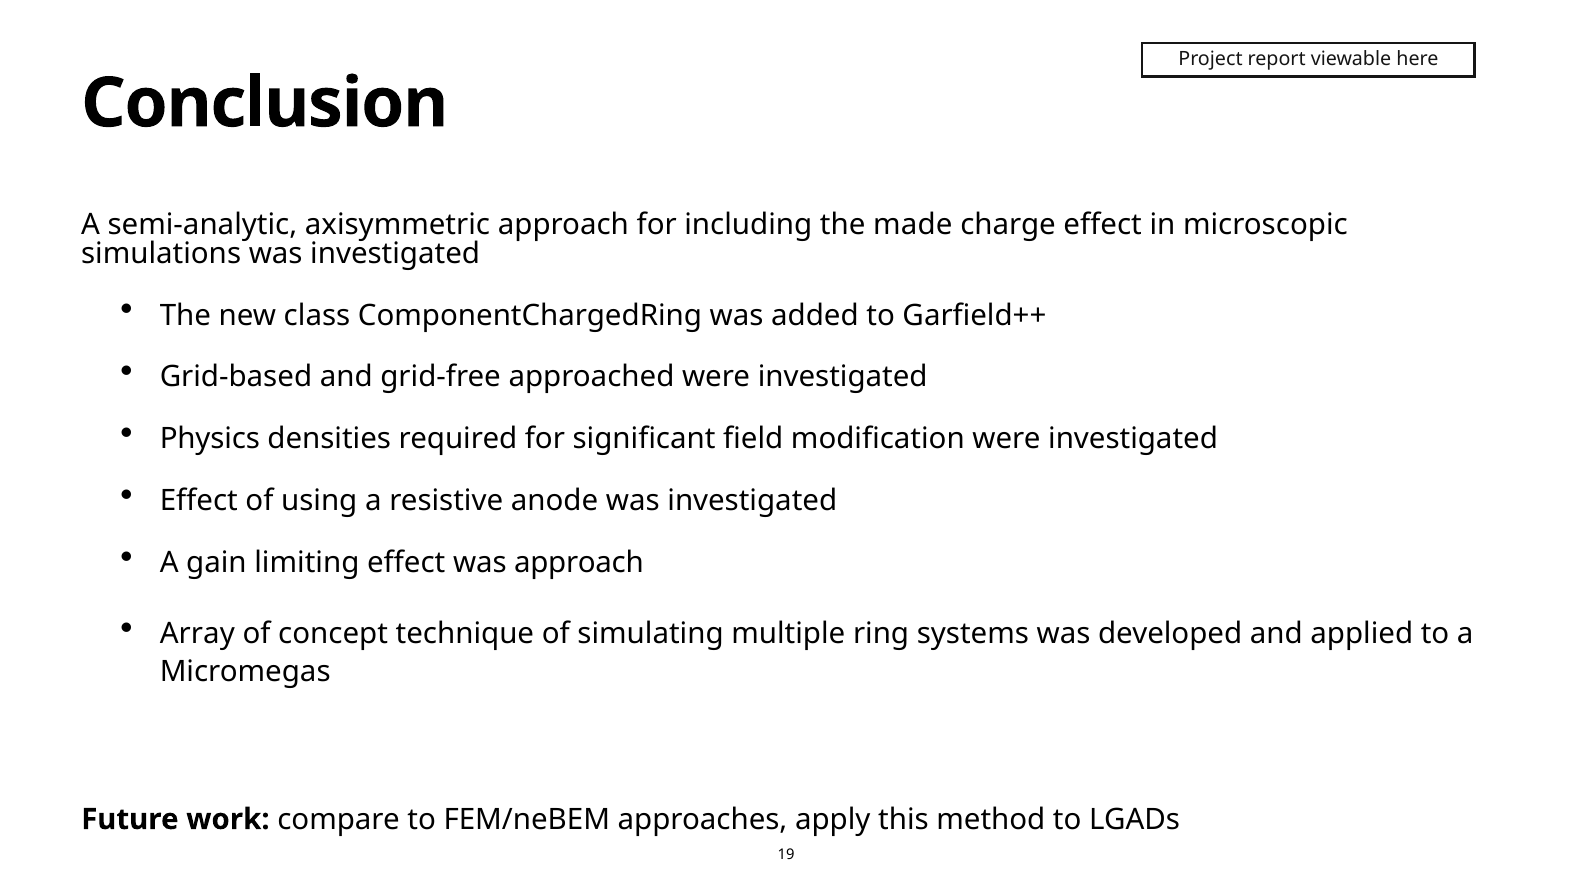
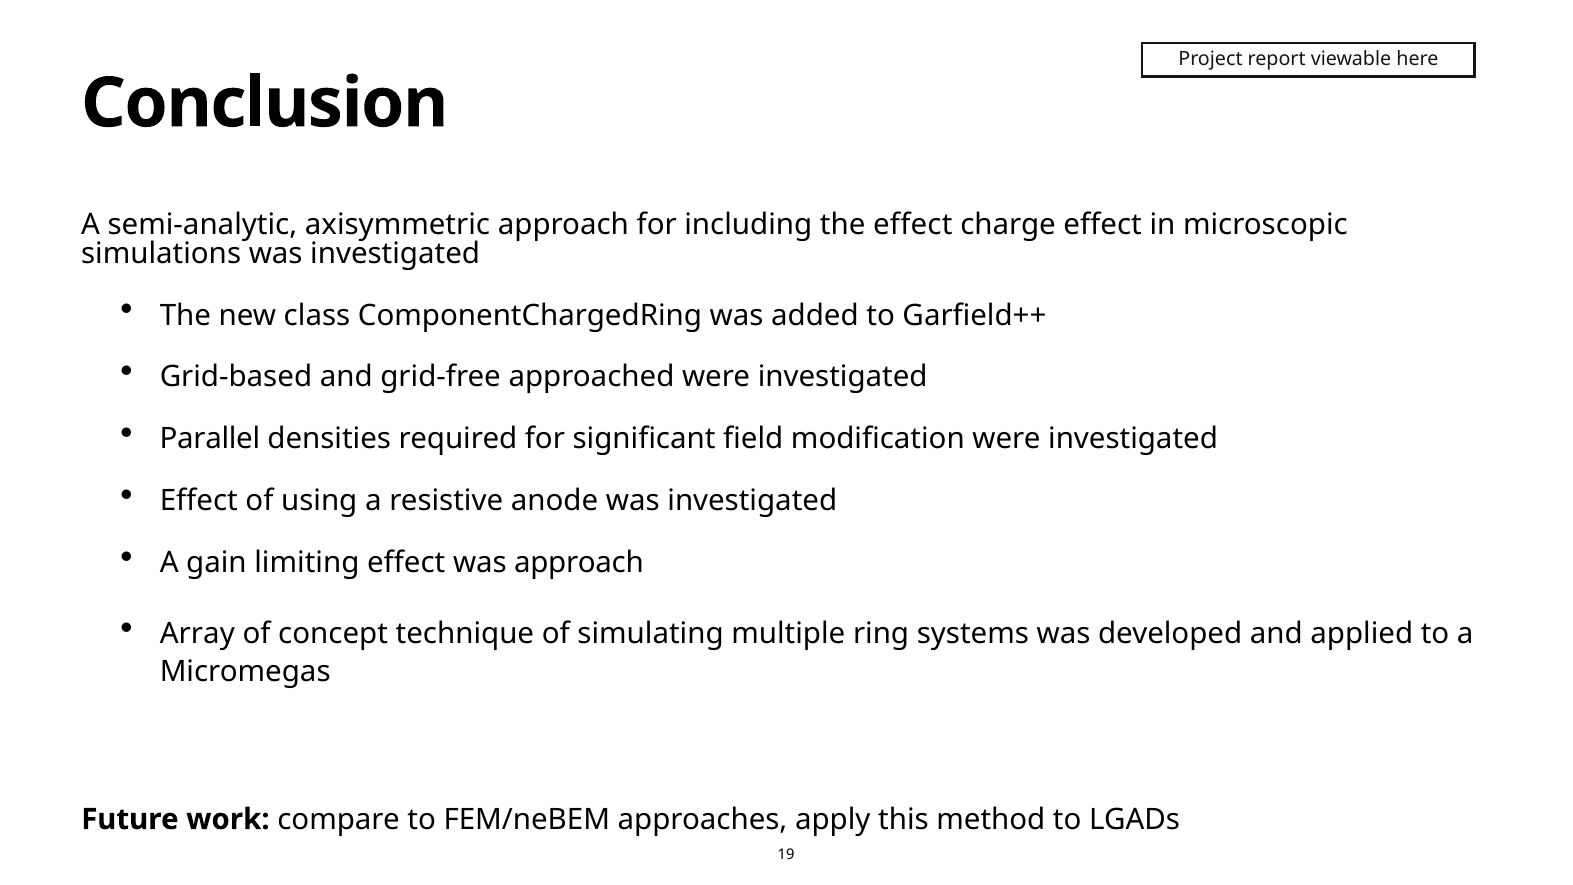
the made: made -> effect (913, 225)
Physics: Physics -> Parallel (210, 439)
